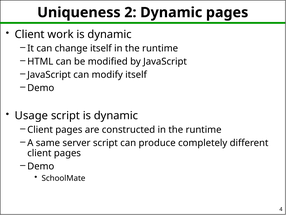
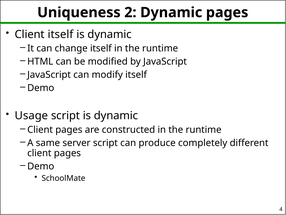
Client work: work -> itself (61, 34)
